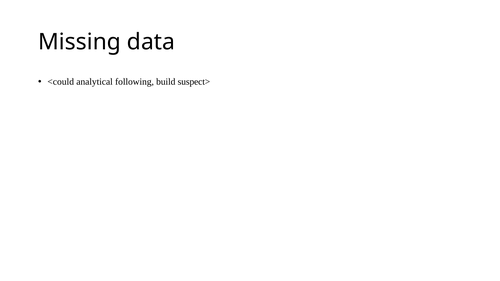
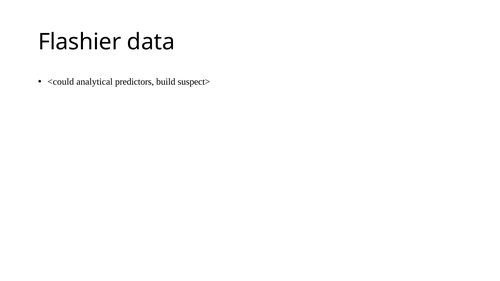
Missing: Missing -> Flashier (80, 42)
following: following -> predictors (135, 82)
